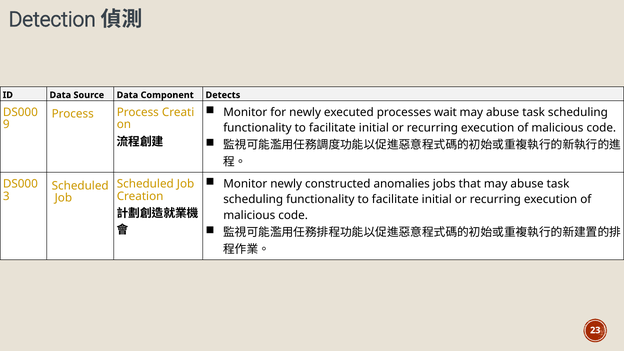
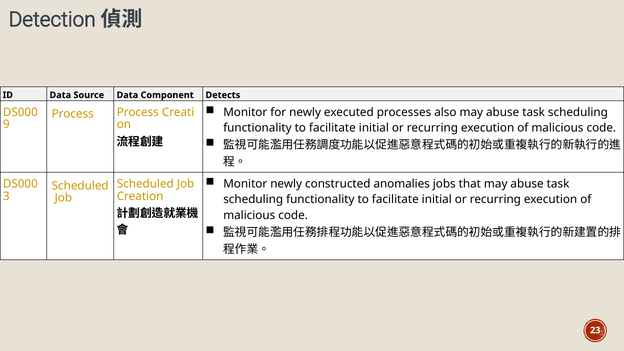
wait: wait -> also (445, 112)
